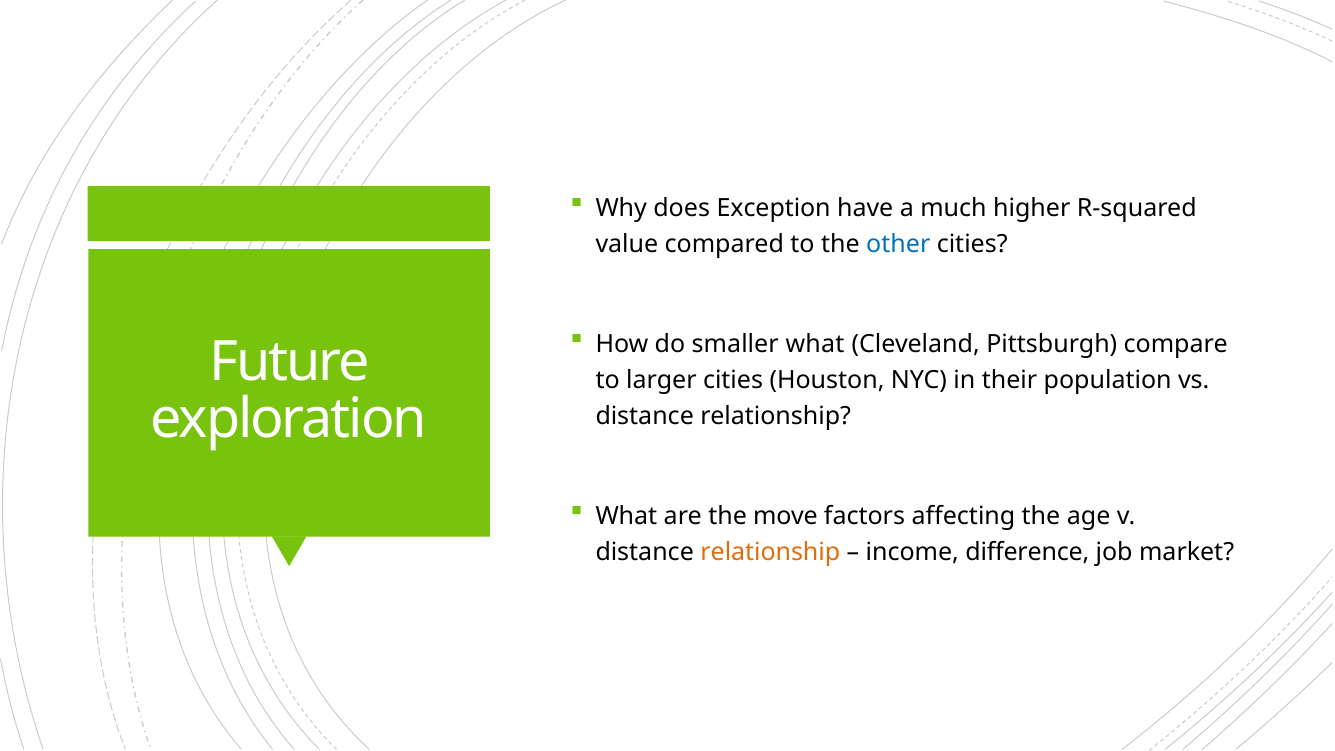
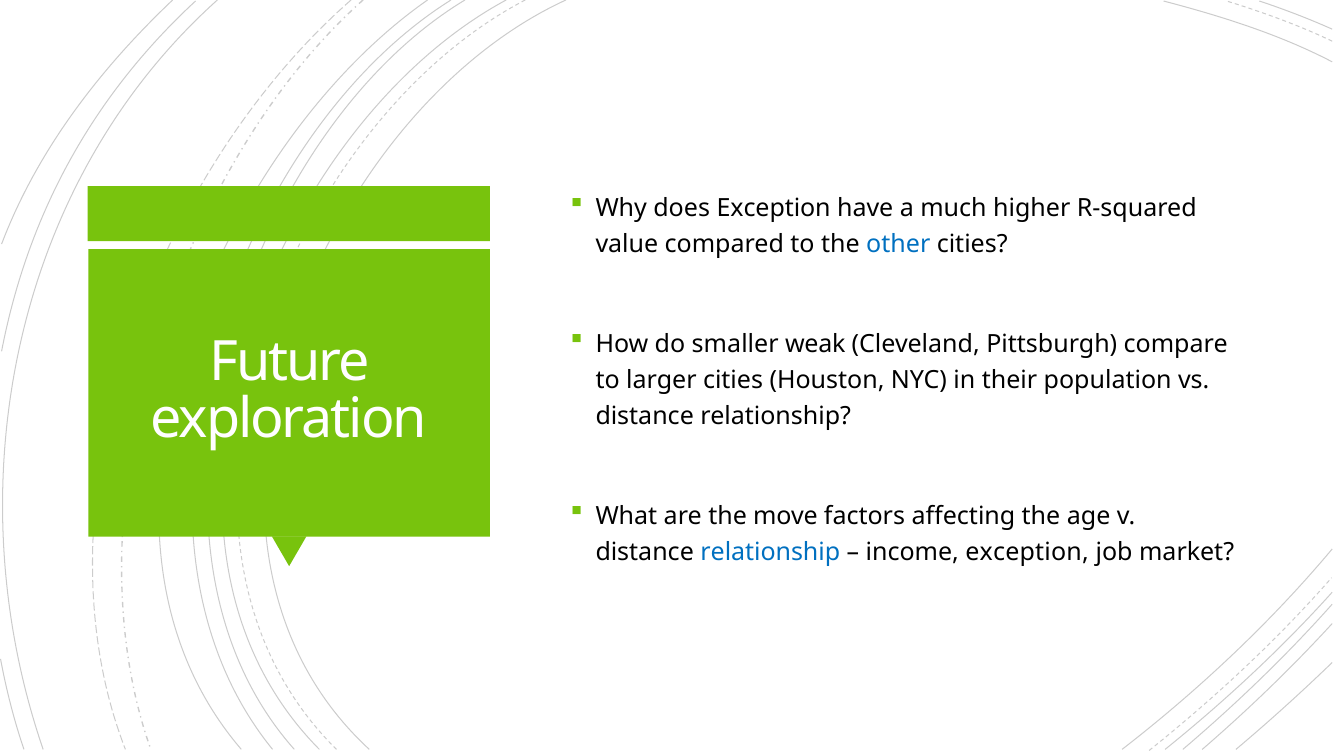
smaller what: what -> weak (815, 344)
relationship colour: orange -> blue (770, 552)
income difference: difference -> exception (1027, 552)
